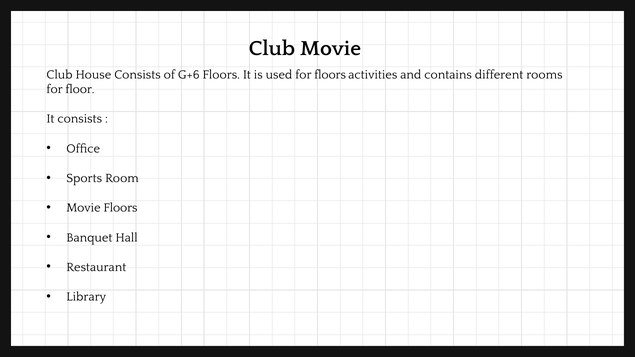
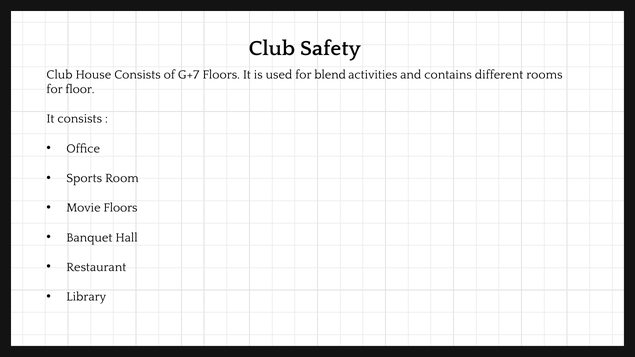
Club Movie: Movie -> Safety (330, 48)
G+6: G+6 -> G+7 (189, 74)
for floors: floors -> blend (330, 74)
